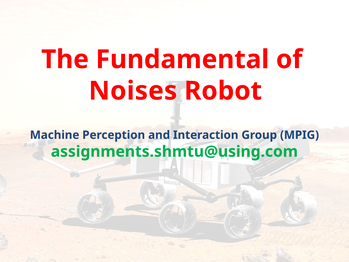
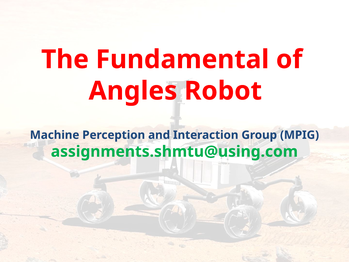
Noises: Noises -> Angles (133, 91)
